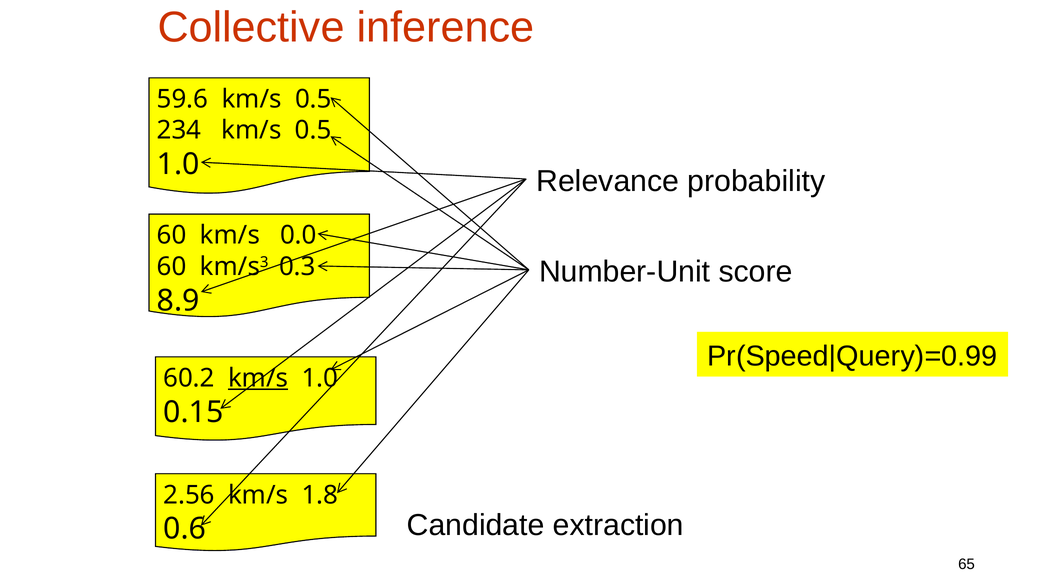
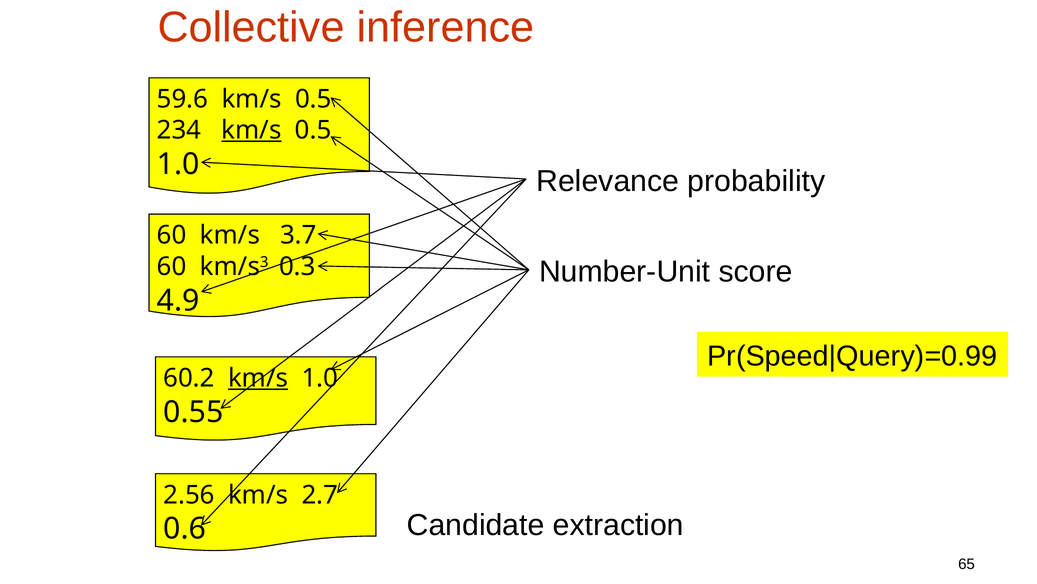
km/s underline: none -> present (251, 130)
0.0: 0.0 -> 3.7 (298, 235)
8.9: 8.9 -> 4.9 (178, 300)
0.15: 0.15 -> 0.55 (193, 412)
1.8: 1.8 -> 2.7 (320, 494)
